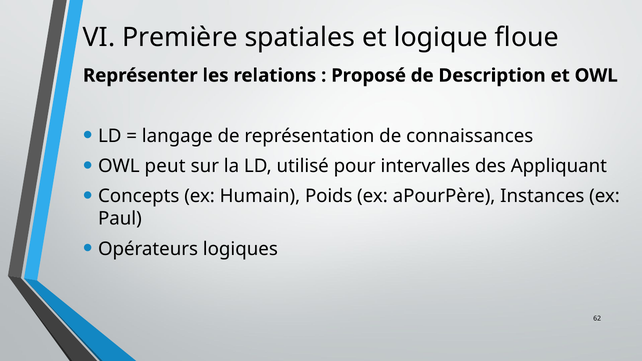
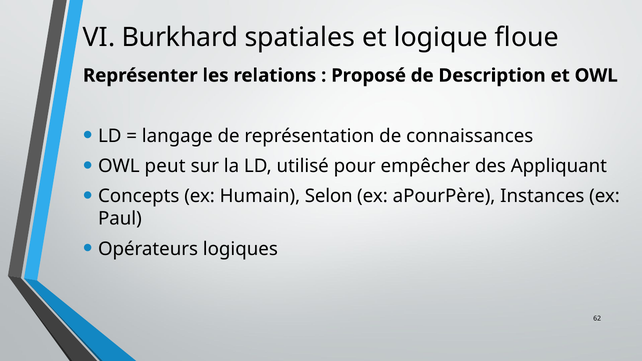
Première: Première -> Burkhard (180, 37)
intervalles: intervalles -> empêcher (425, 166)
Poids: Poids -> Selon (329, 196)
